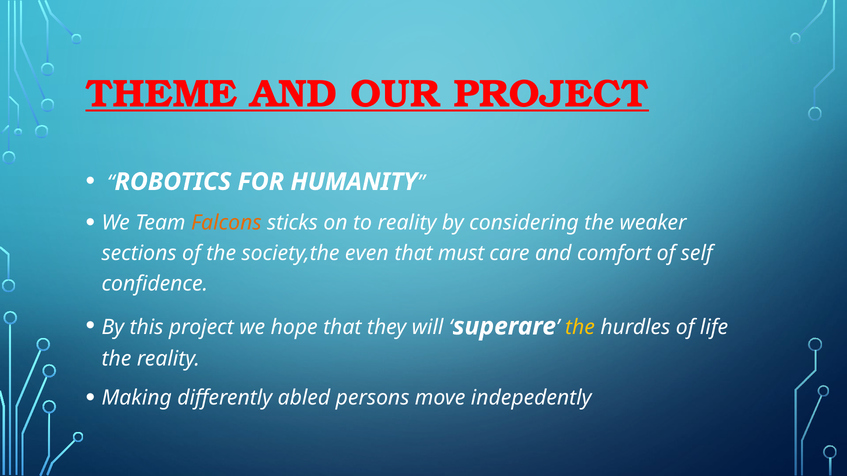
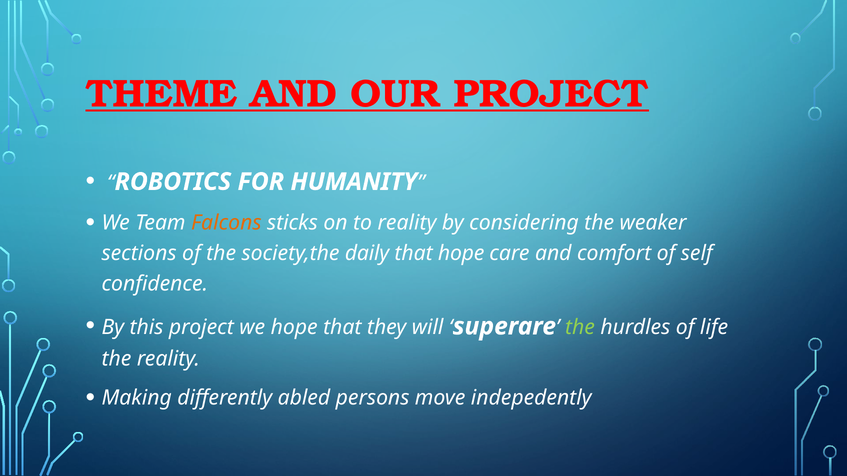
even: even -> daily (367, 254)
that must: must -> hope (461, 254)
the colour: yellow -> light green (580, 328)
